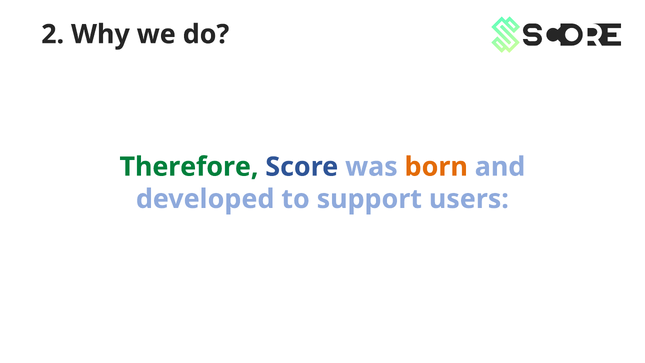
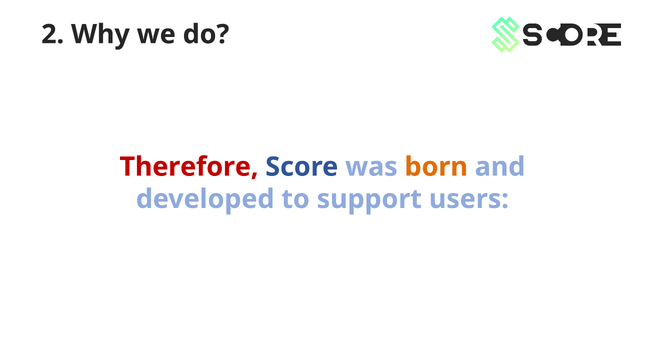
Therefore colour: green -> red (189, 167)
